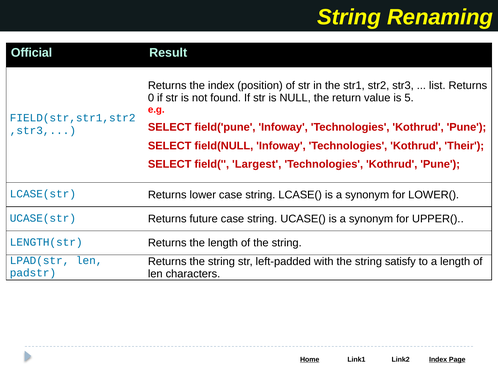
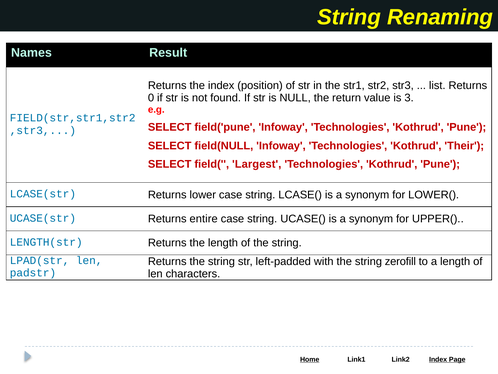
Official: Official -> Names (31, 53)
5: 5 -> 3 (409, 98)
future: future -> entire (204, 219)
satisfy: satisfy -> zerofill (400, 261)
